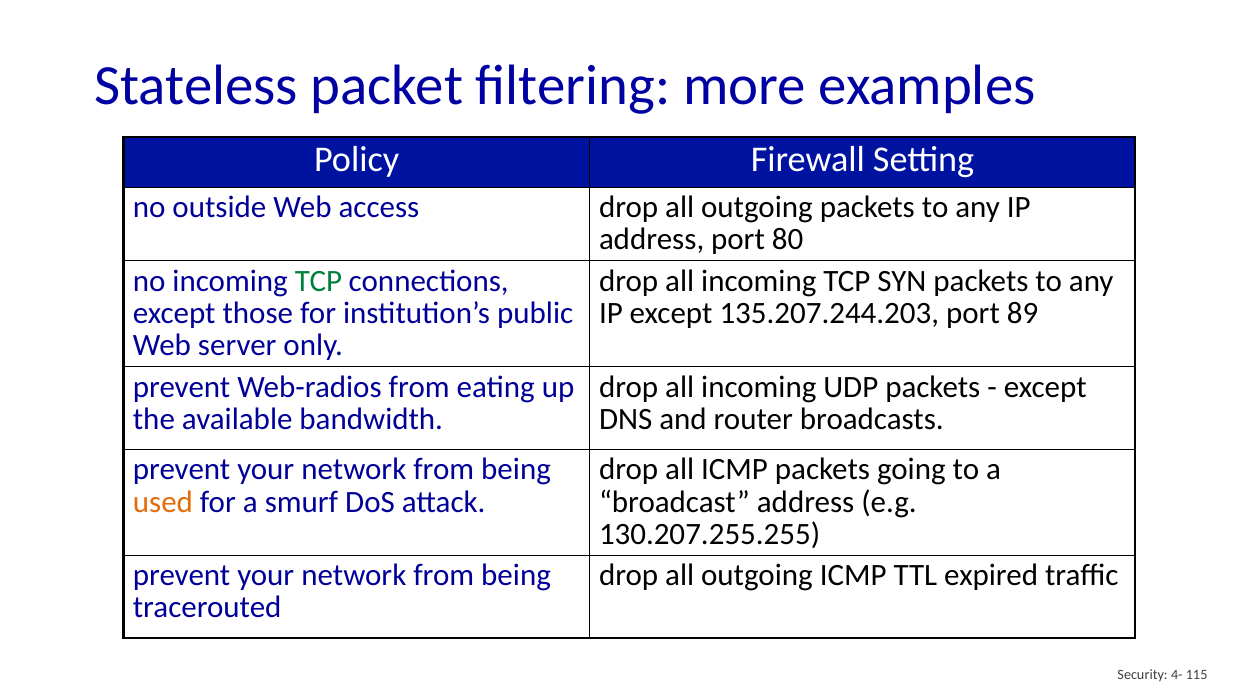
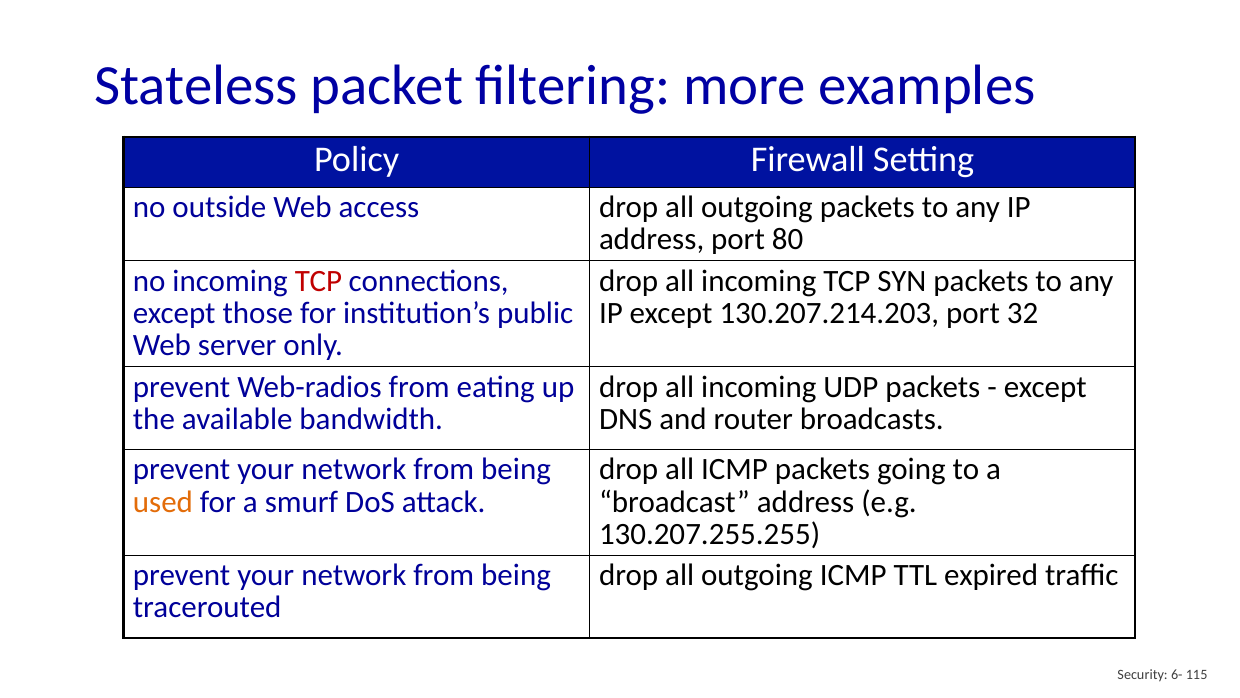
TCP colour: green -> red (318, 281)
135.207.244.203: 135.207.244.203 -> 130.207.214.203 (829, 313)
89: 89 -> 32 (1023, 313)
4-: 4- -> 6- (1177, 675)
